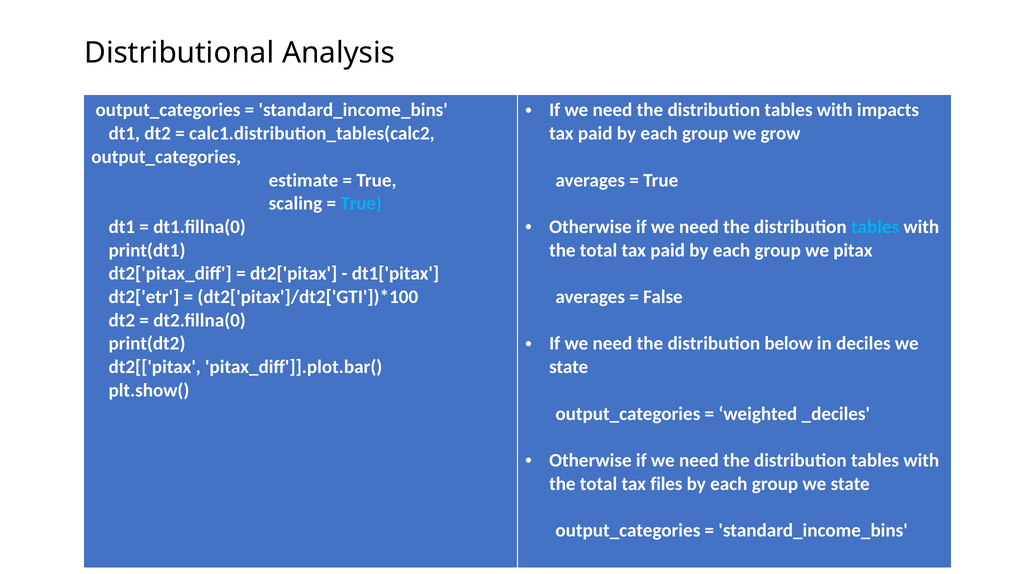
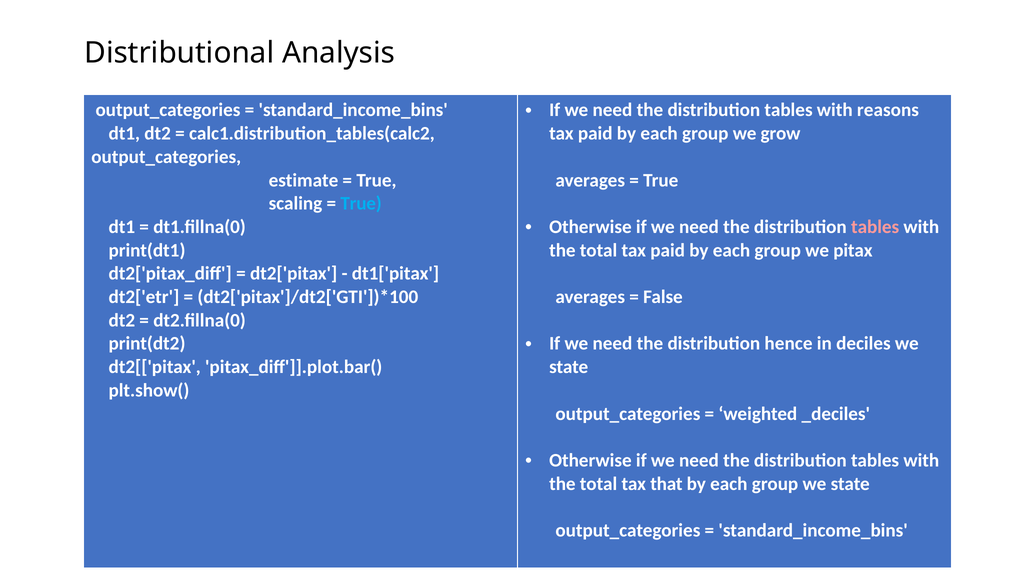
impacts: impacts -> reasons (888, 110)
tables colour: light blue -> pink (875, 227)
below: below -> hence (789, 344)
files: files -> that (666, 484)
